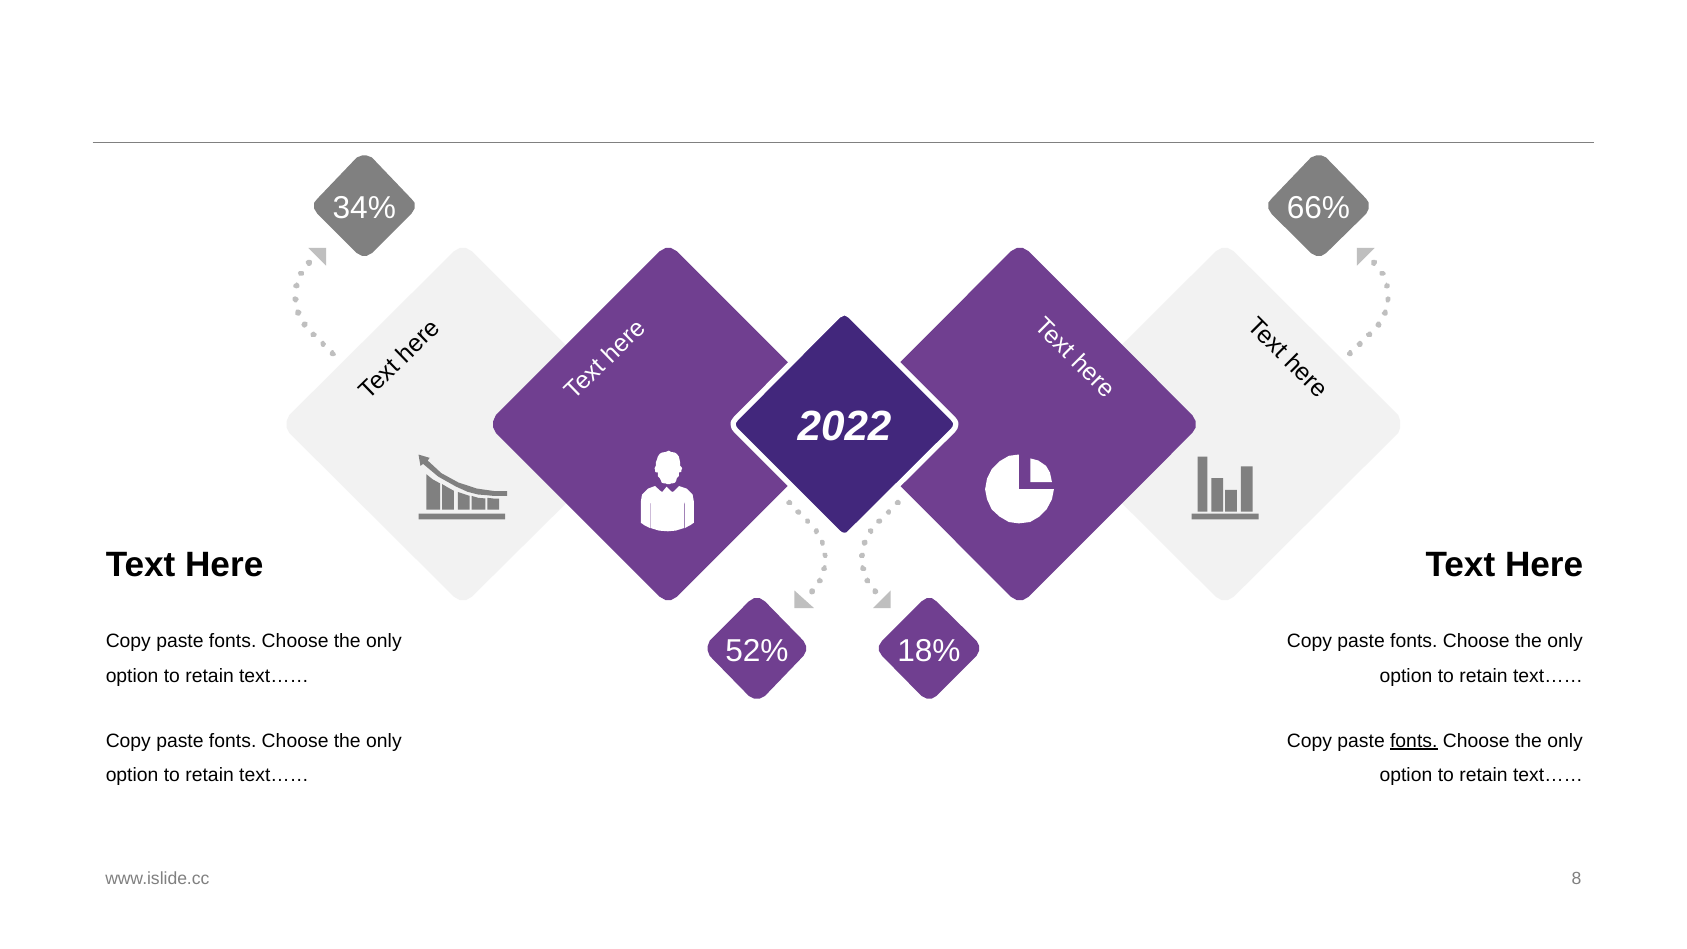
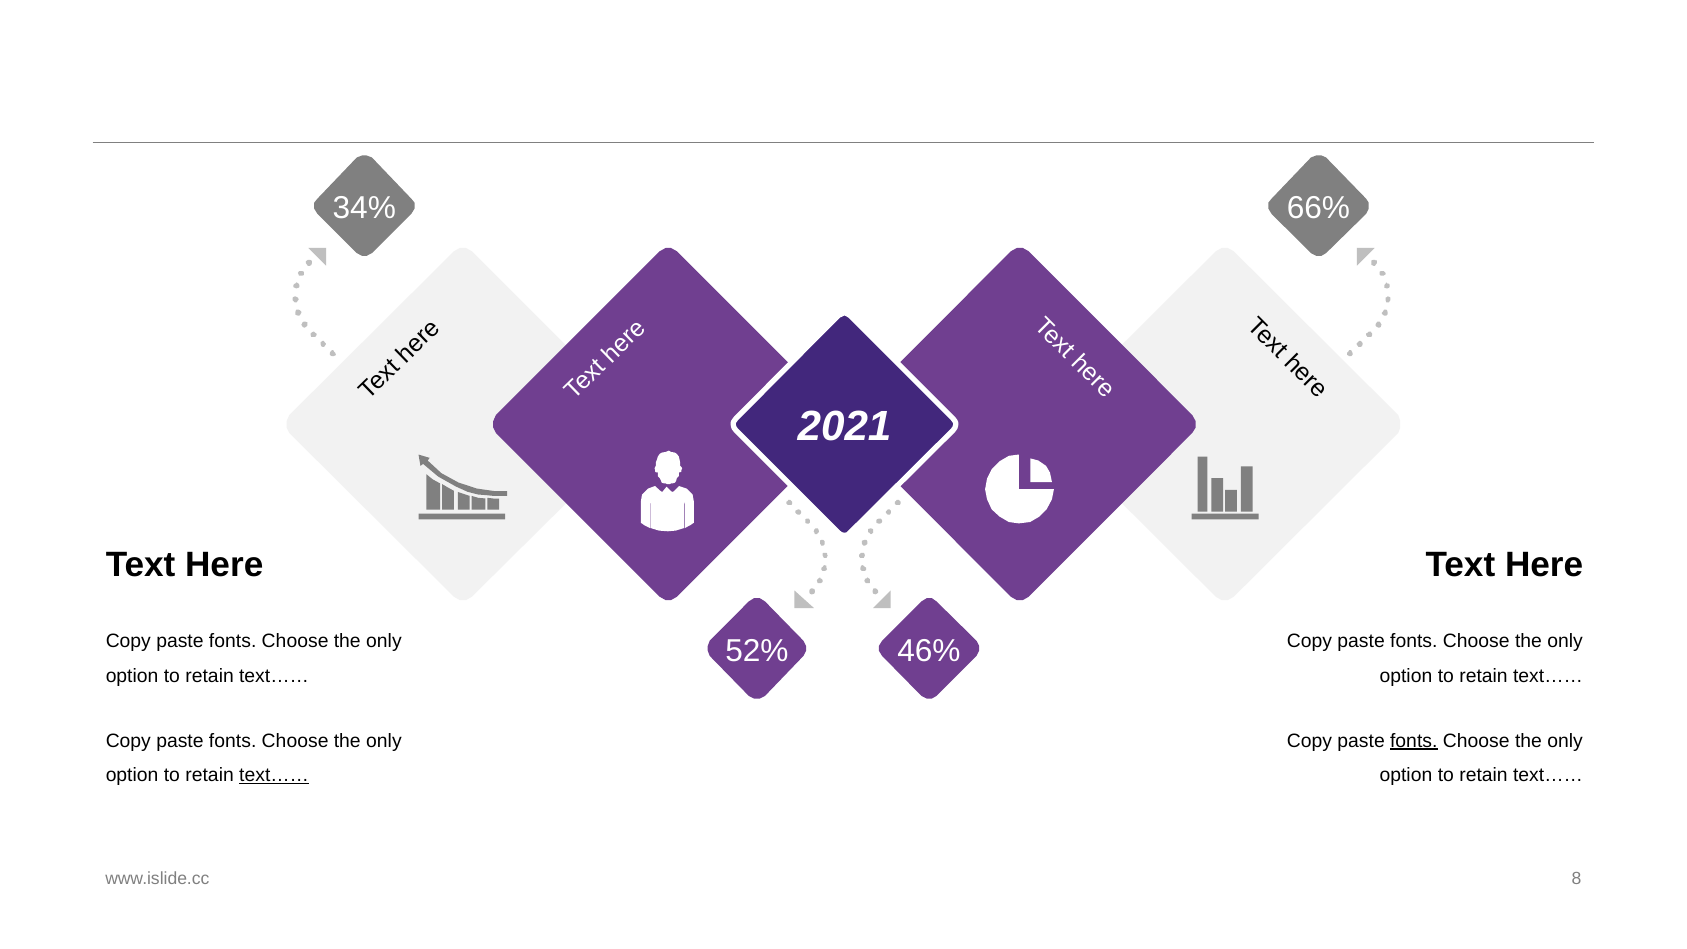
2022: 2022 -> 2021 (845, 427)
18%: 18% -> 46% (929, 651)
text…… underline: none -> present (274, 775)
